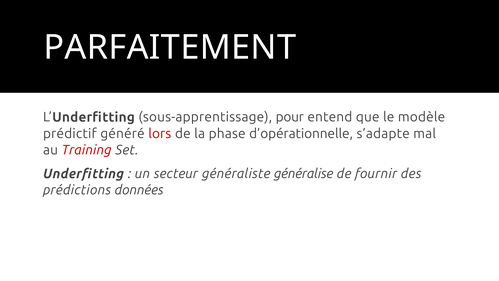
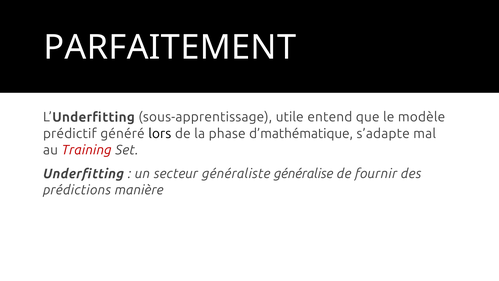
pour: pour -> utile (290, 117)
lors colour: red -> black (160, 133)
d’opérationnelle: d’opérationnelle -> d’mathématique (301, 133)
données: données -> manière (139, 190)
